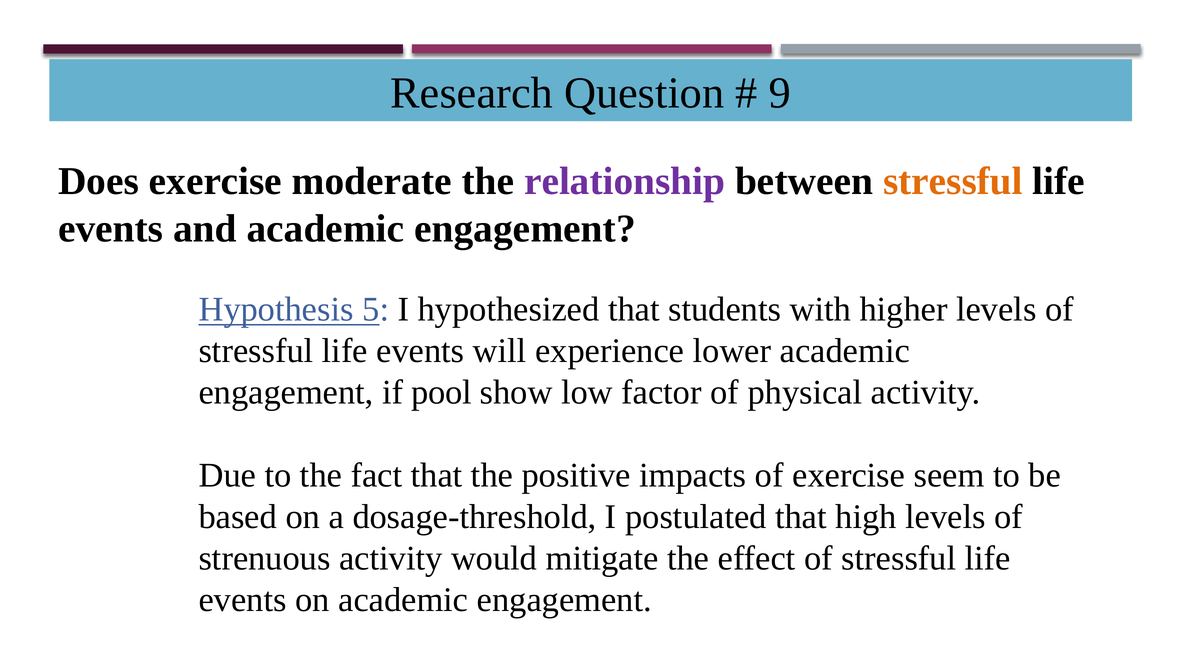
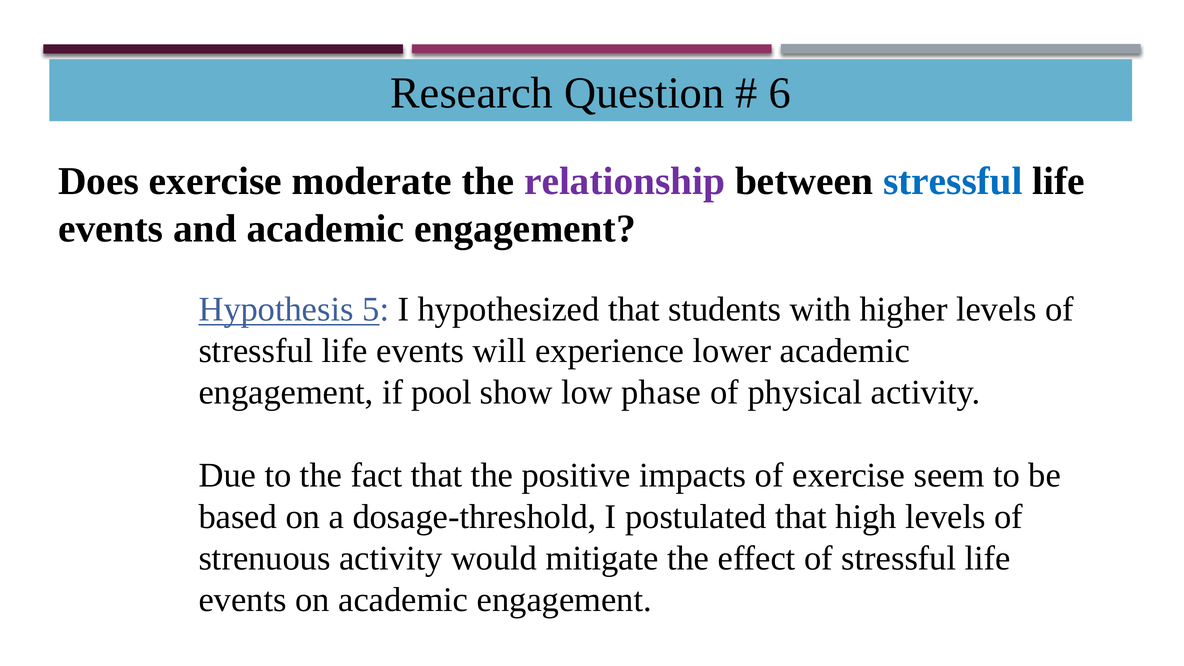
9: 9 -> 6 (780, 93)
stressful colour: orange -> blue (953, 181)
factor: factor -> phase (661, 392)
